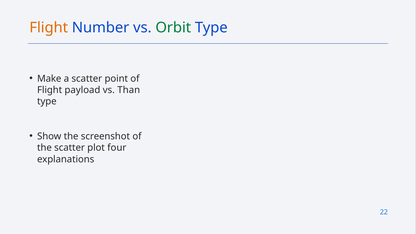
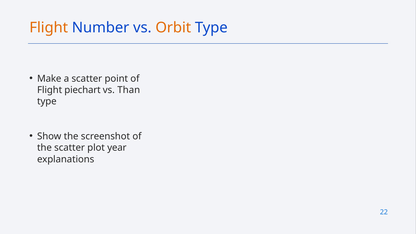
Orbit colour: green -> orange (173, 28)
payload: payload -> piechart (83, 90)
four: four -> year (117, 148)
